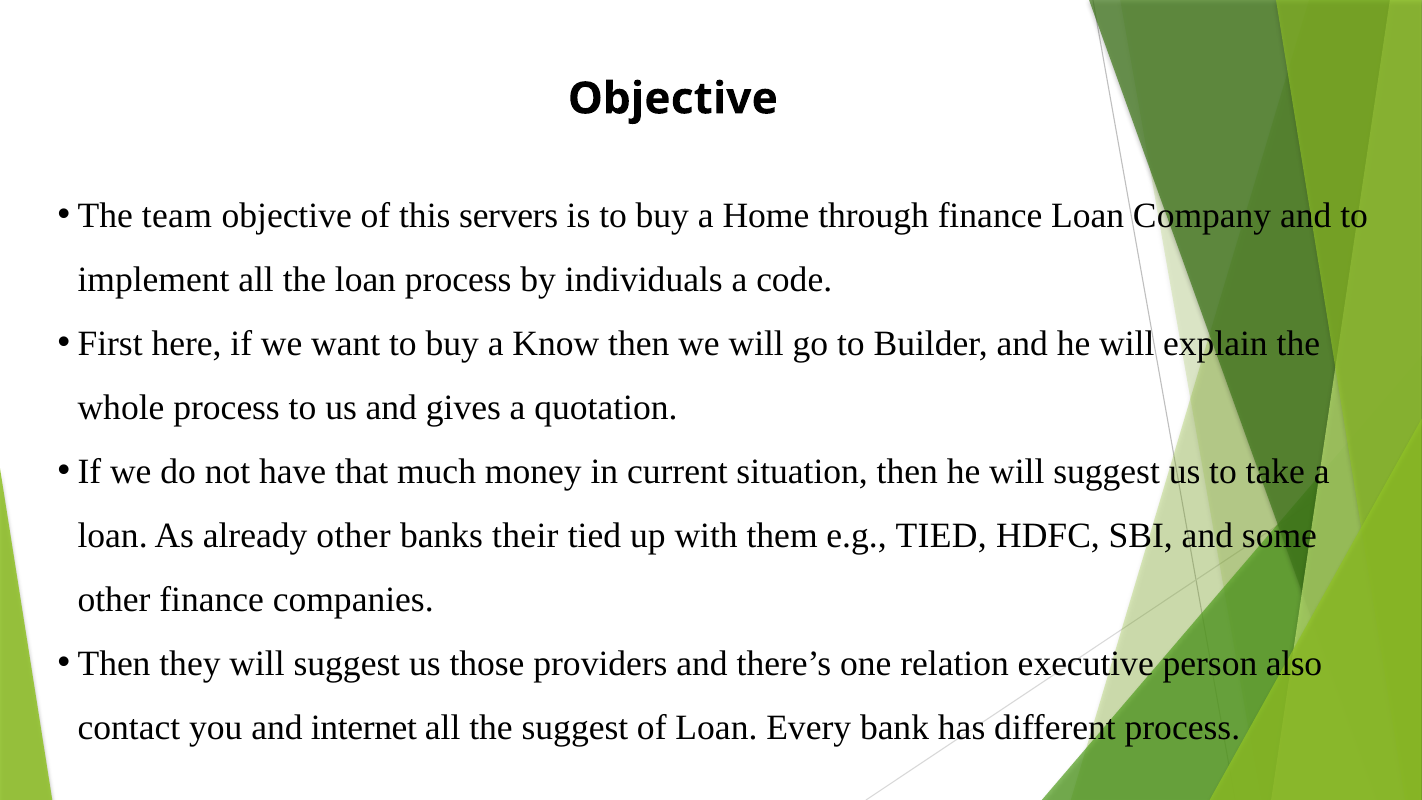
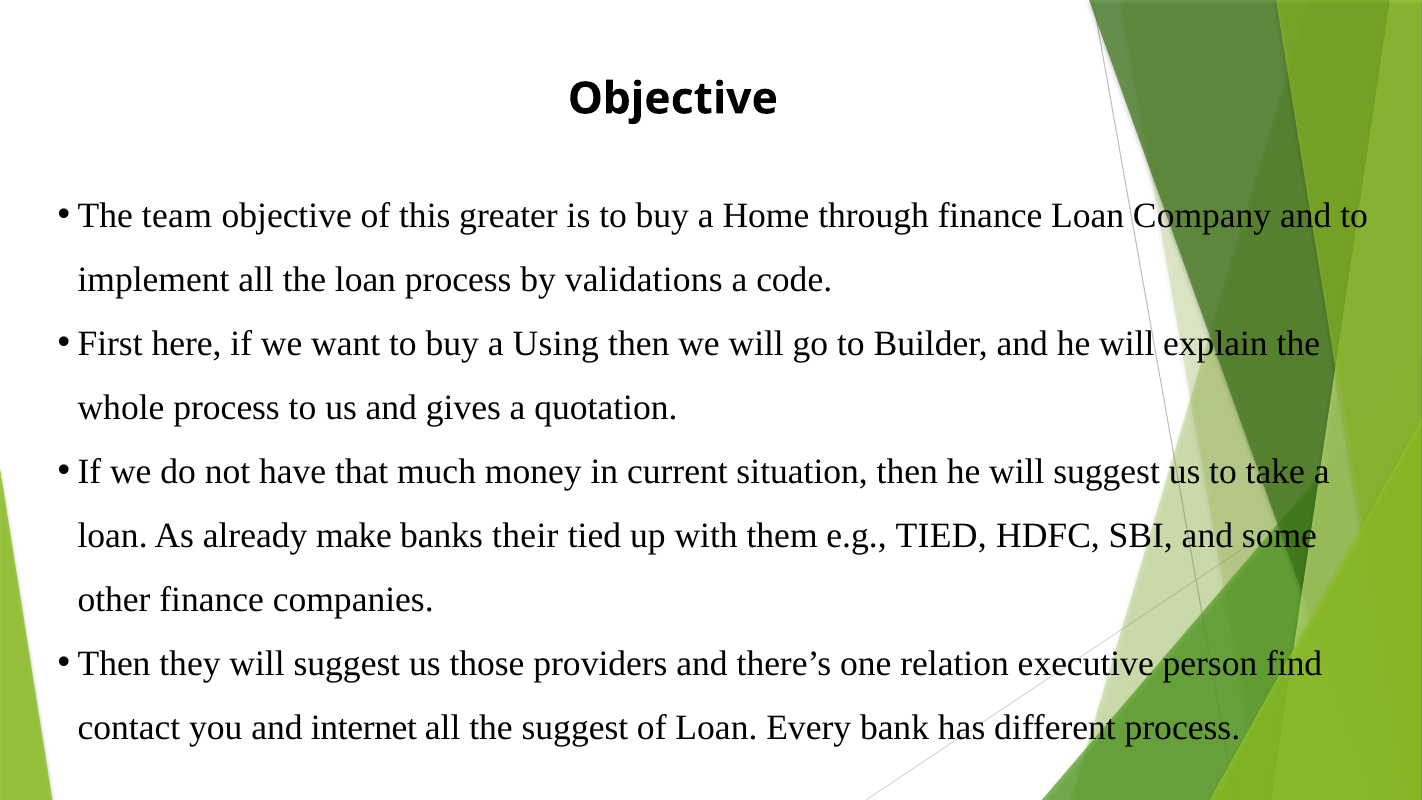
servers: servers -> greater (509, 216)
individuals: individuals -> validations (644, 280)
Know: Know -> Using (556, 344)
already other: other -> make (354, 536)
also: also -> find (1294, 664)
